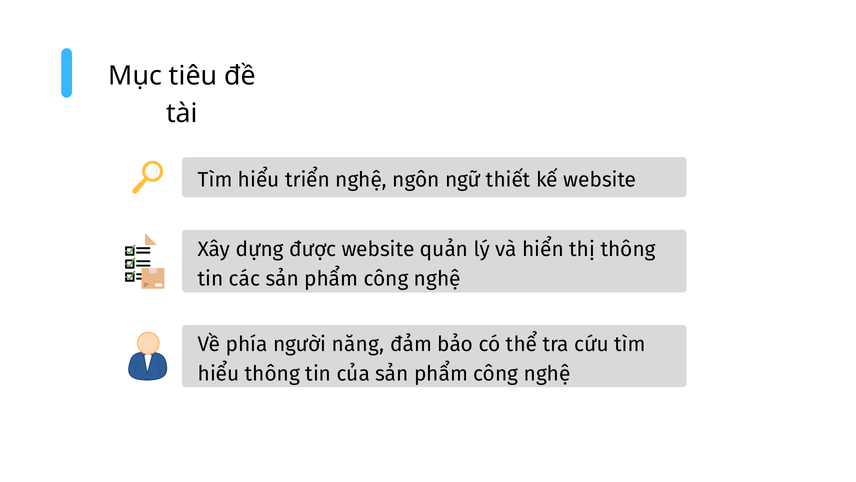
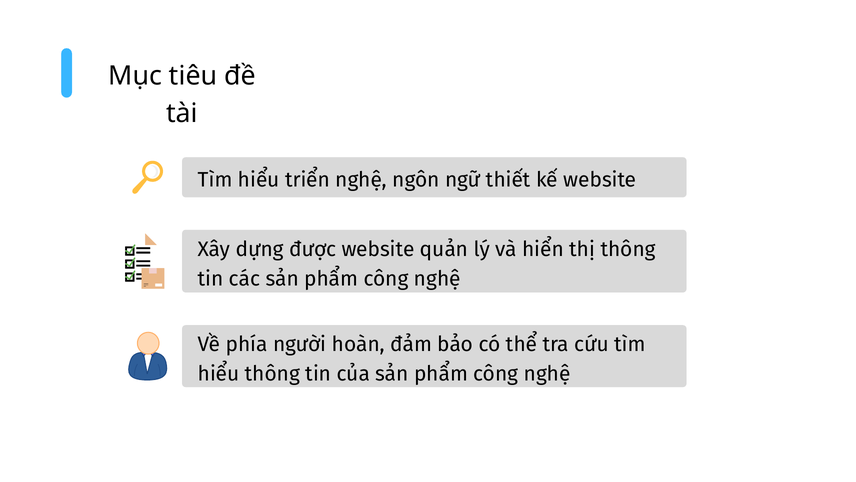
năng: năng -> hoàn (358, 344)
